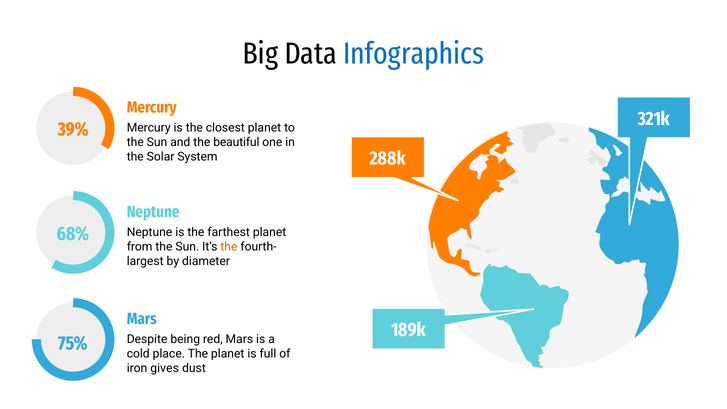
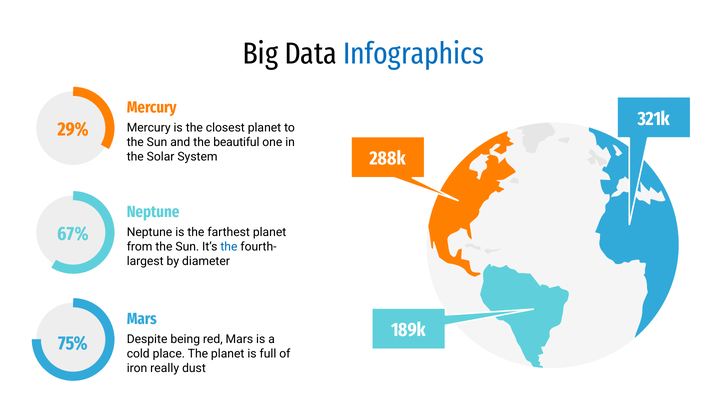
39%: 39% -> 29% (73, 129)
68%: 68% -> 67% (73, 234)
the colour: orange -> blue (229, 247)
gives: gives -> really (165, 368)
